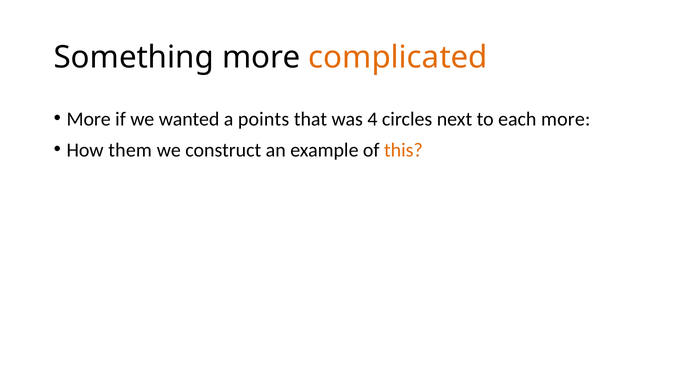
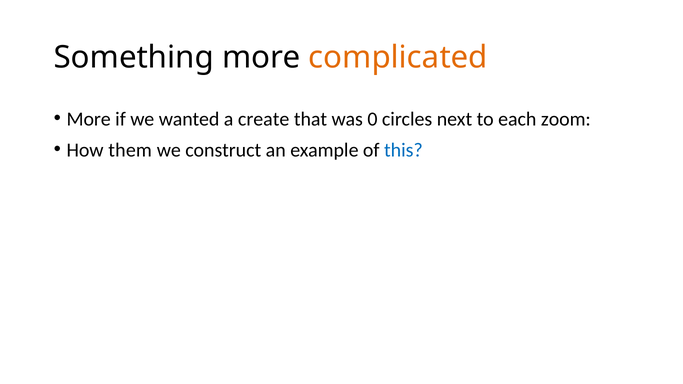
points: points -> create (264, 119)
4: 4 -> 0 (372, 119)
each more: more -> zoom (566, 119)
this colour: orange -> blue (403, 150)
